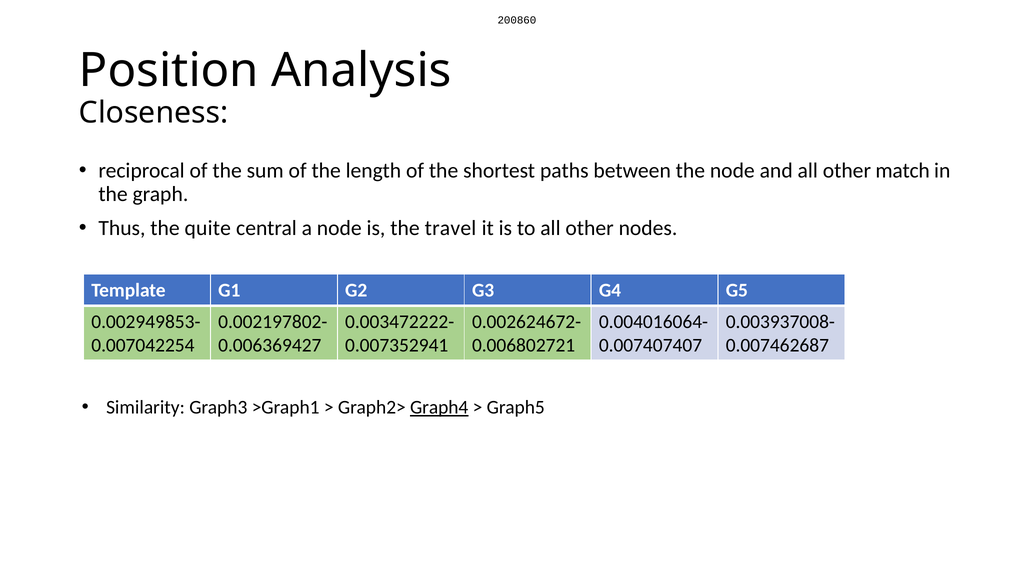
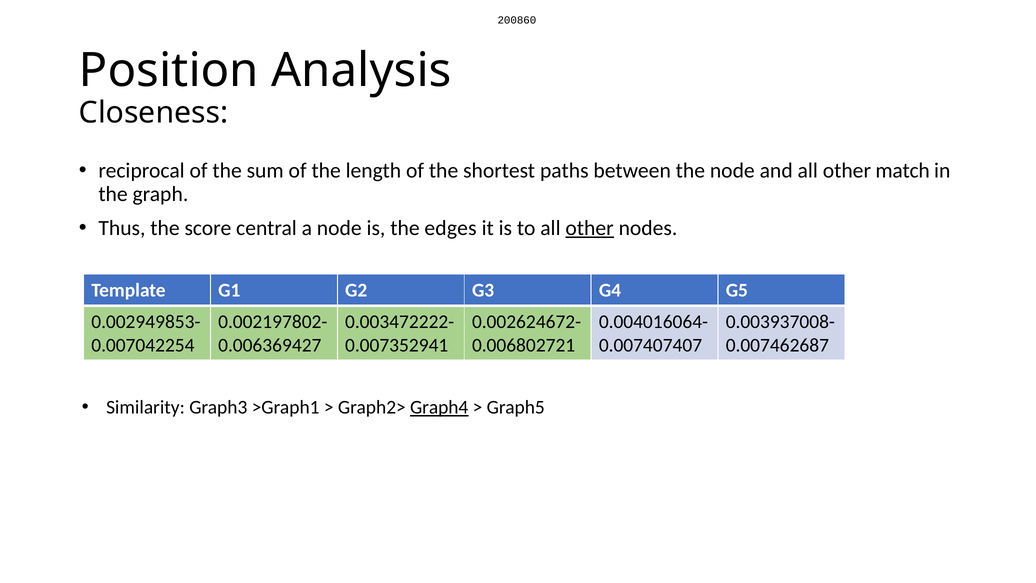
quite: quite -> score (208, 228)
travel: travel -> edges (451, 228)
other underline: none -> present (590, 228)
